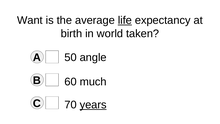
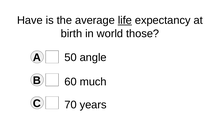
Want: Want -> Have (30, 20)
taken: taken -> those (143, 33)
years underline: present -> none (93, 105)
